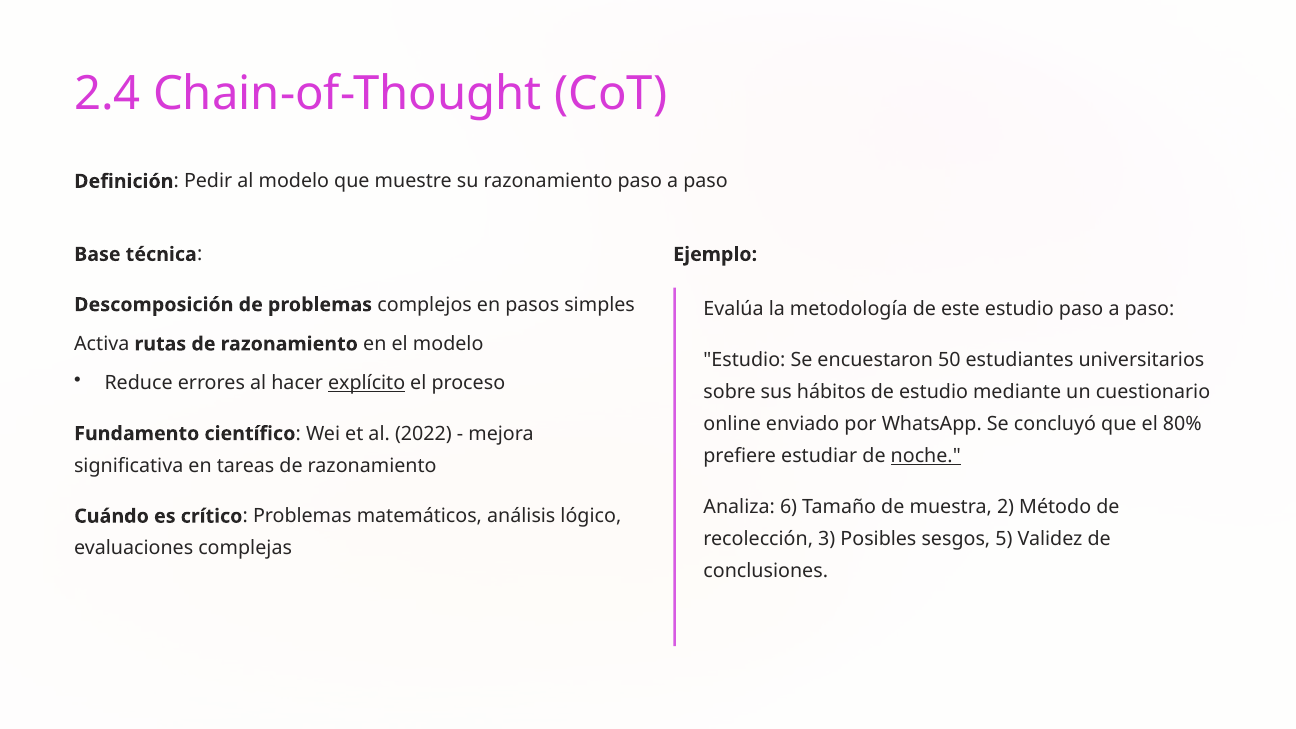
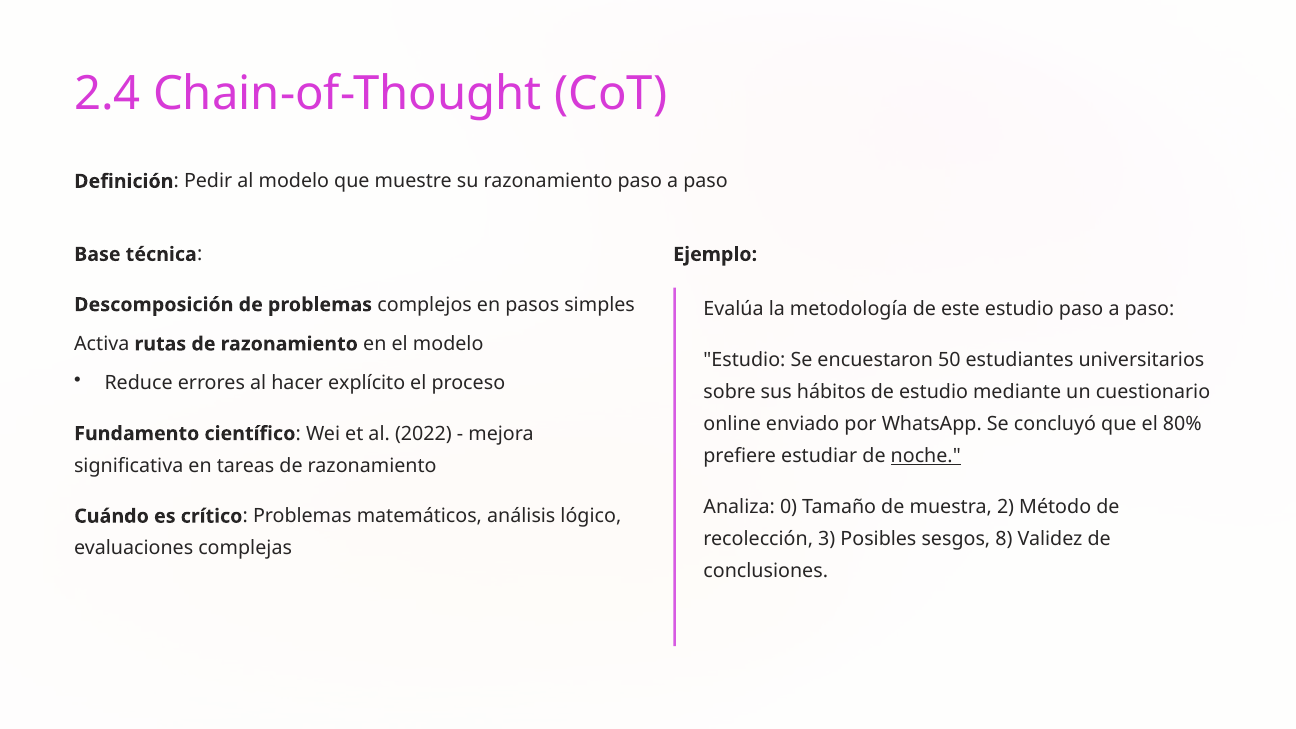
explícito underline: present -> none (367, 383)
6: 6 -> 0 (789, 507)
5: 5 -> 8 (1004, 539)
